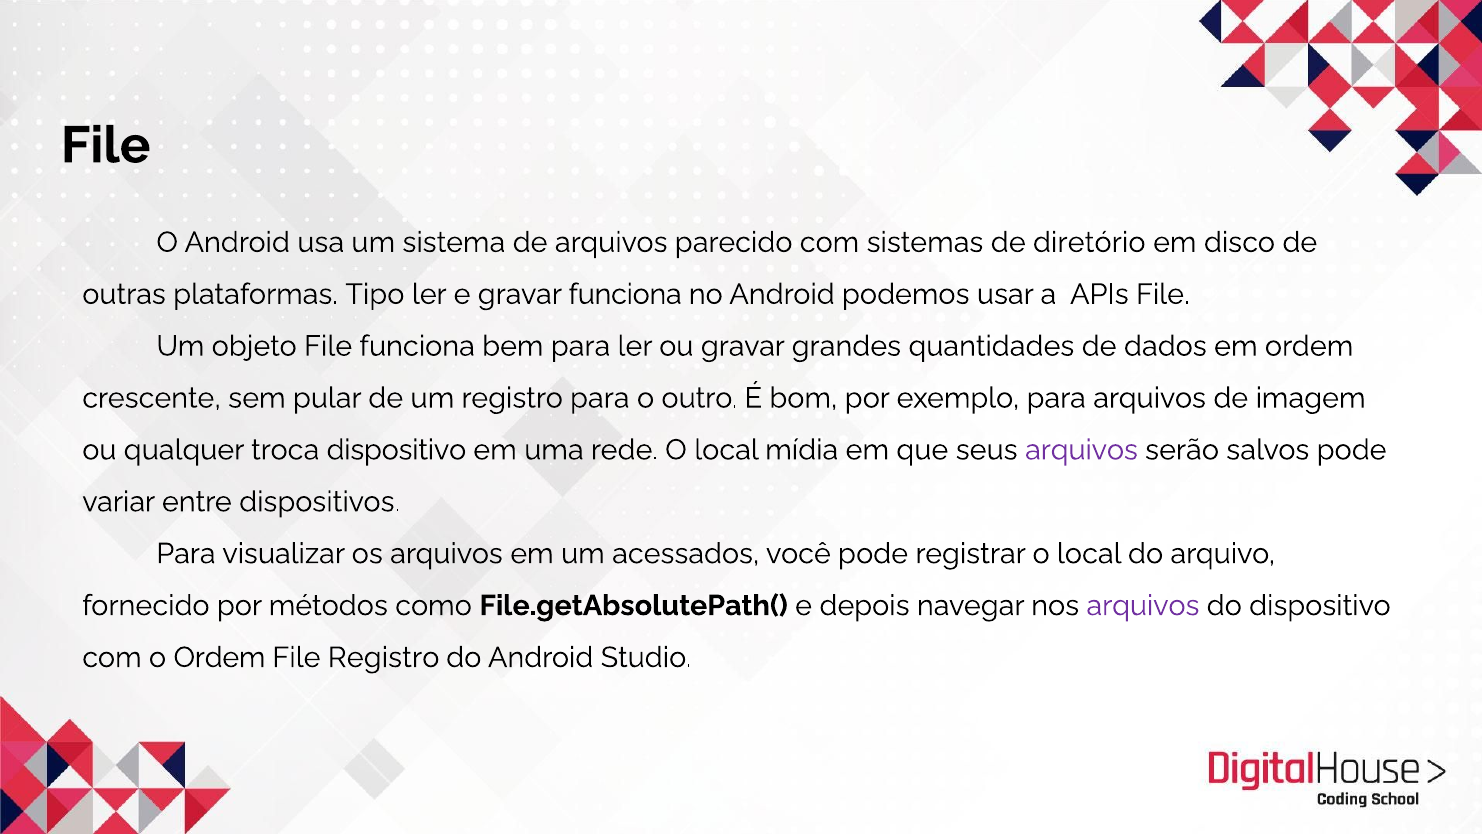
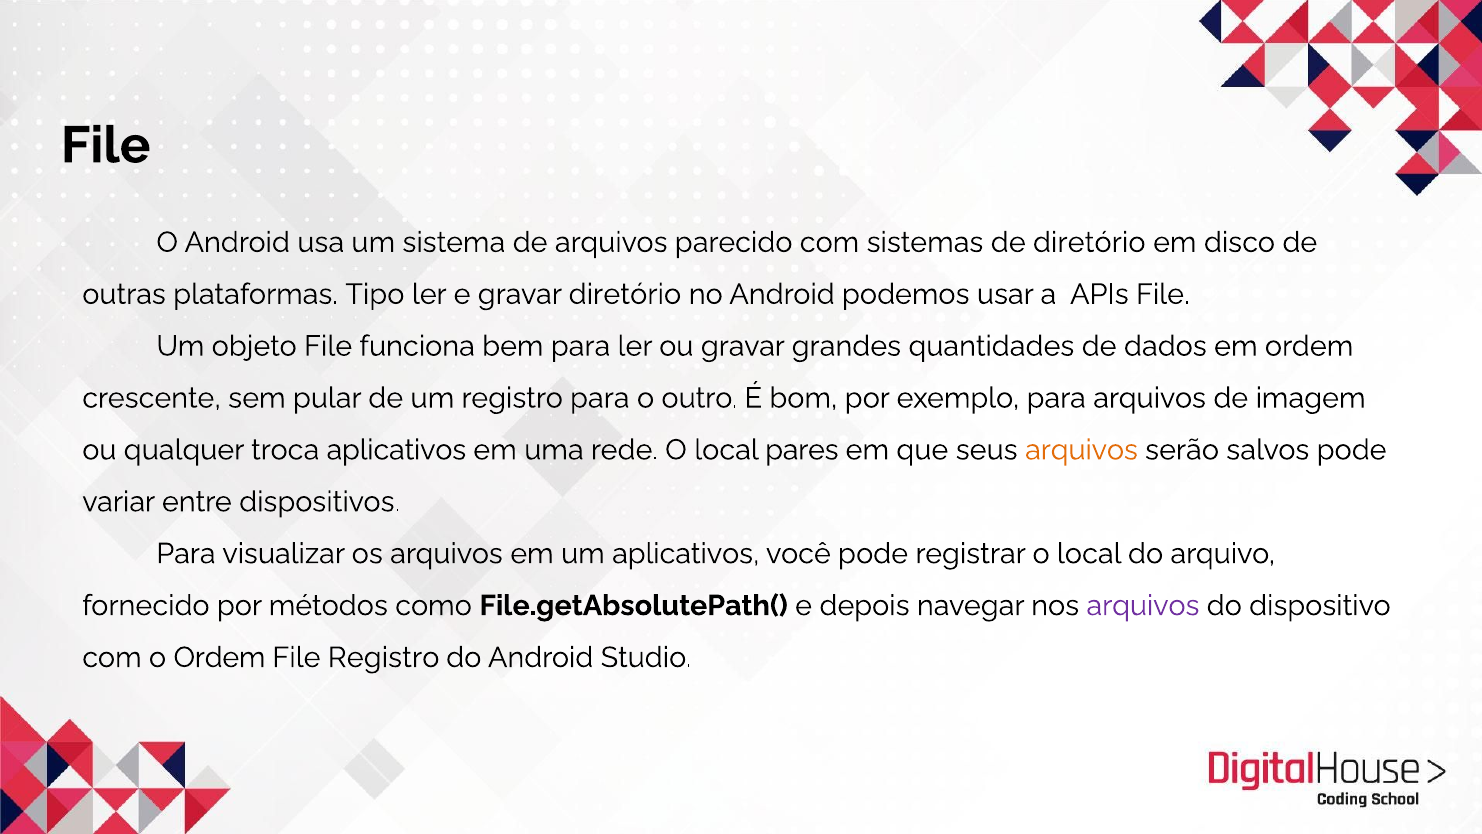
gravar funciona: funciona -> diretório (625, 294)
troca dispositivo: dispositivo -> aplicativos (396, 450)
mídia: mídia -> pares (802, 450)
arquivos colour: purple -> orange (1082, 450)
um acessados: acessados -> aplicativos (686, 553)
